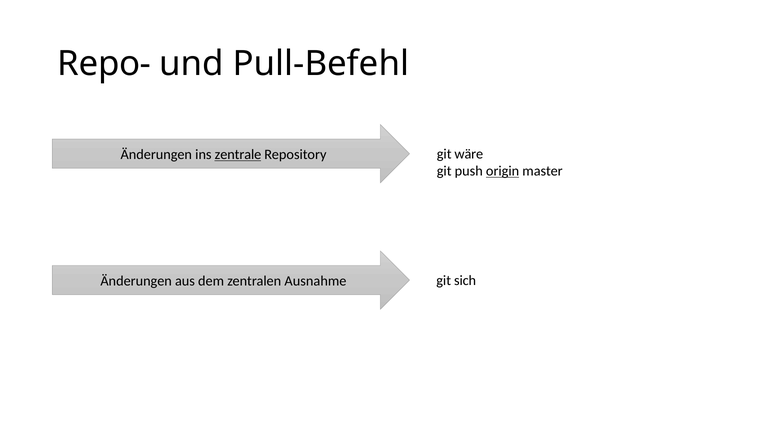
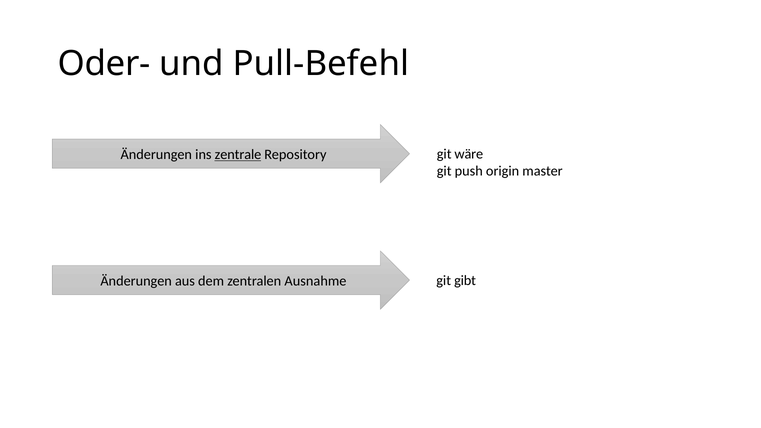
Repo-: Repo- -> Oder- (104, 64)
origin underline: present -> none (503, 171)
sich: sich -> gibt (465, 280)
